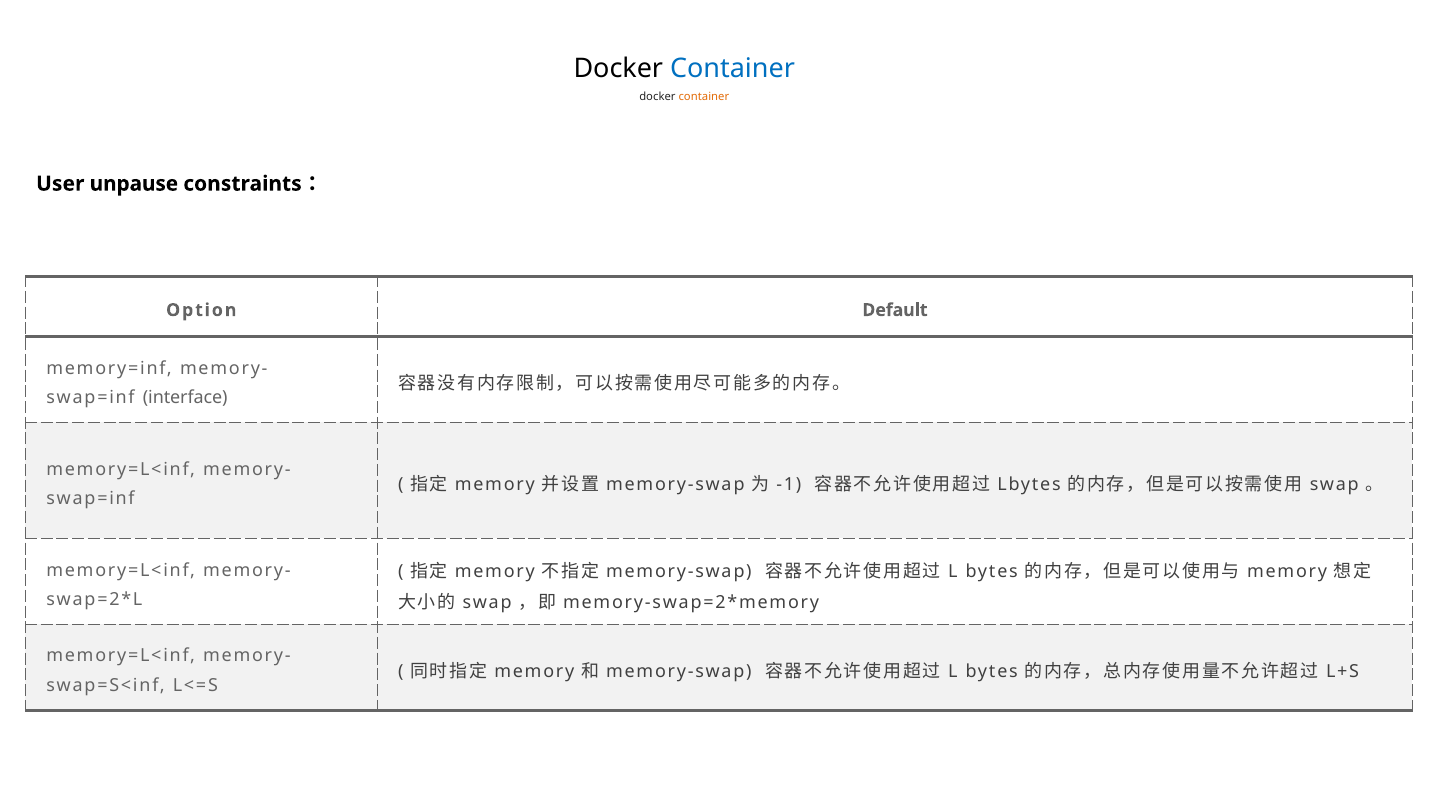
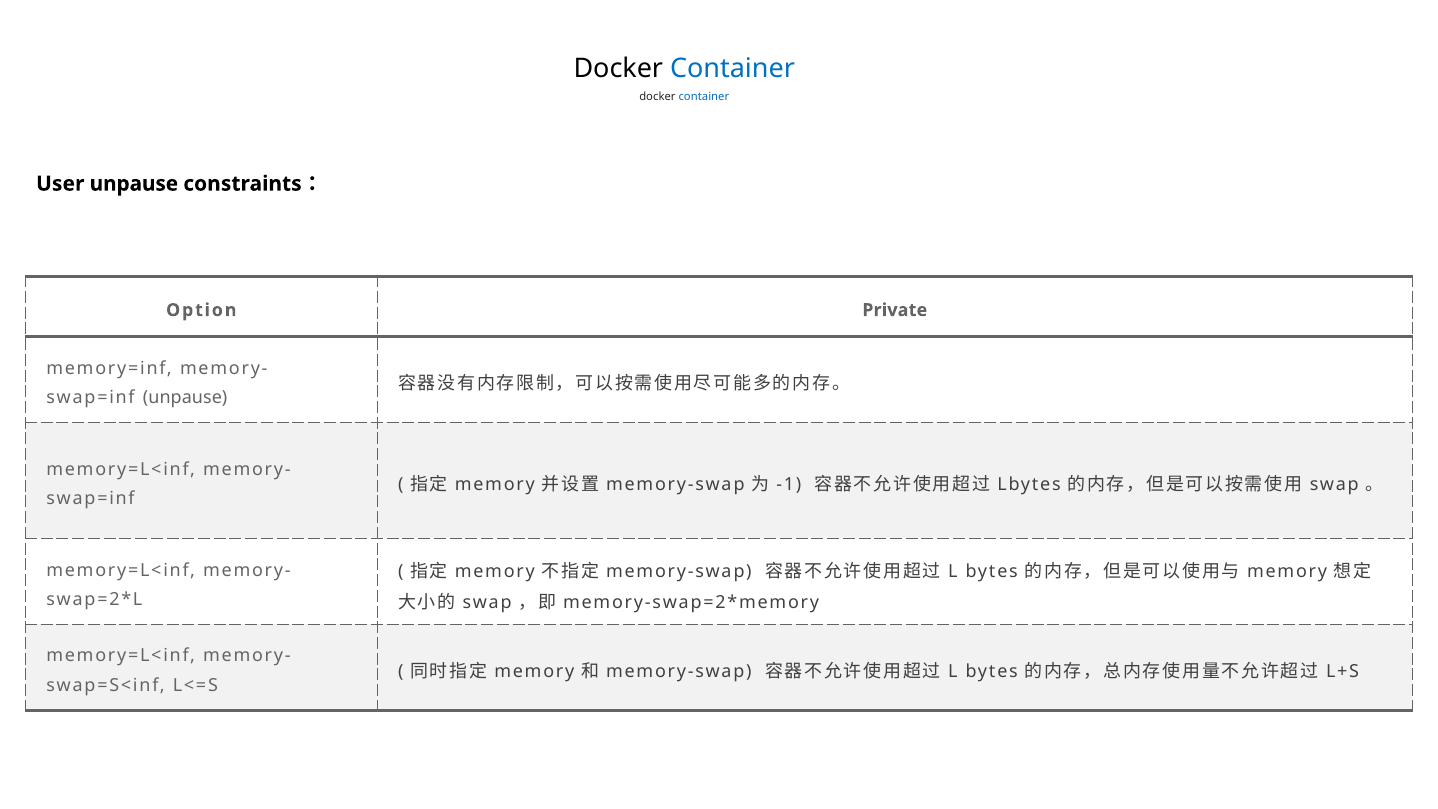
container colour: orange -> blue (704, 96)
Default: Default -> Private (895, 310)
interface: interface -> unpause (185, 398)
